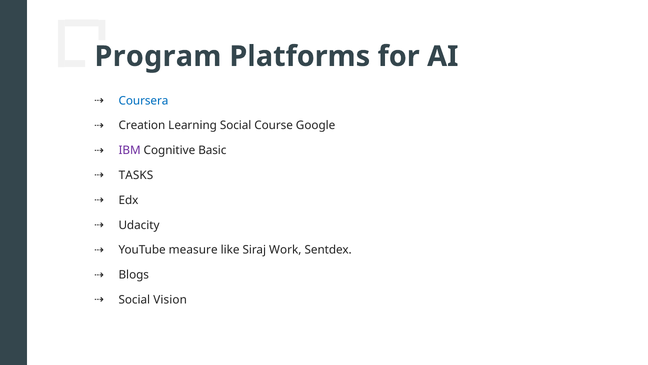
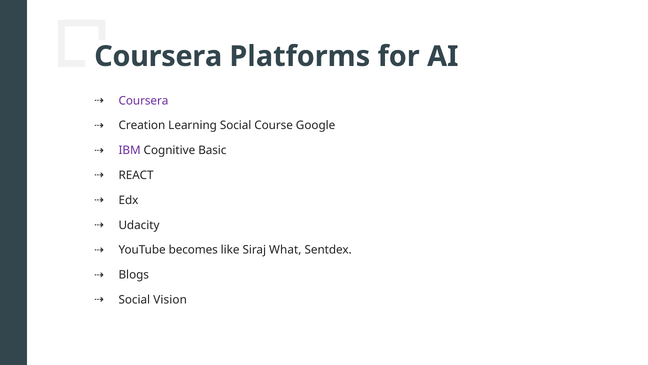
Program: Program -> Coursera (158, 56)
Coursera colour: blue -> purple (143, 101)
TASKS: TASKS -> REACT (136, 175)
measure: measure -> becomes (193, 250)
Work: Work -> What (285, 250)
